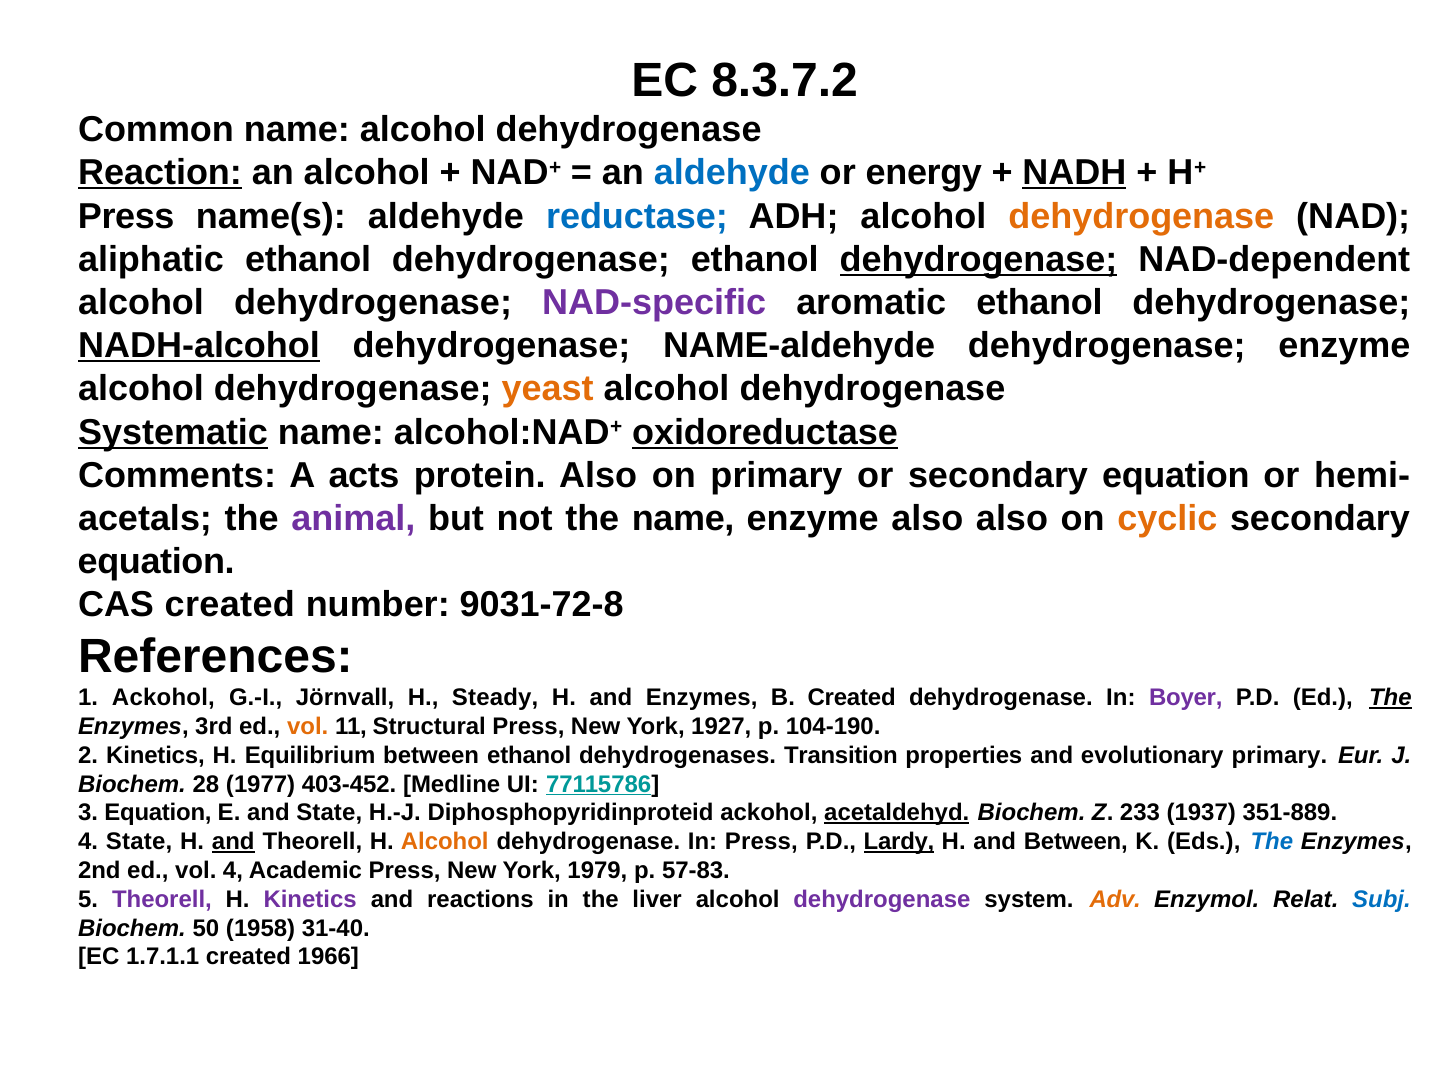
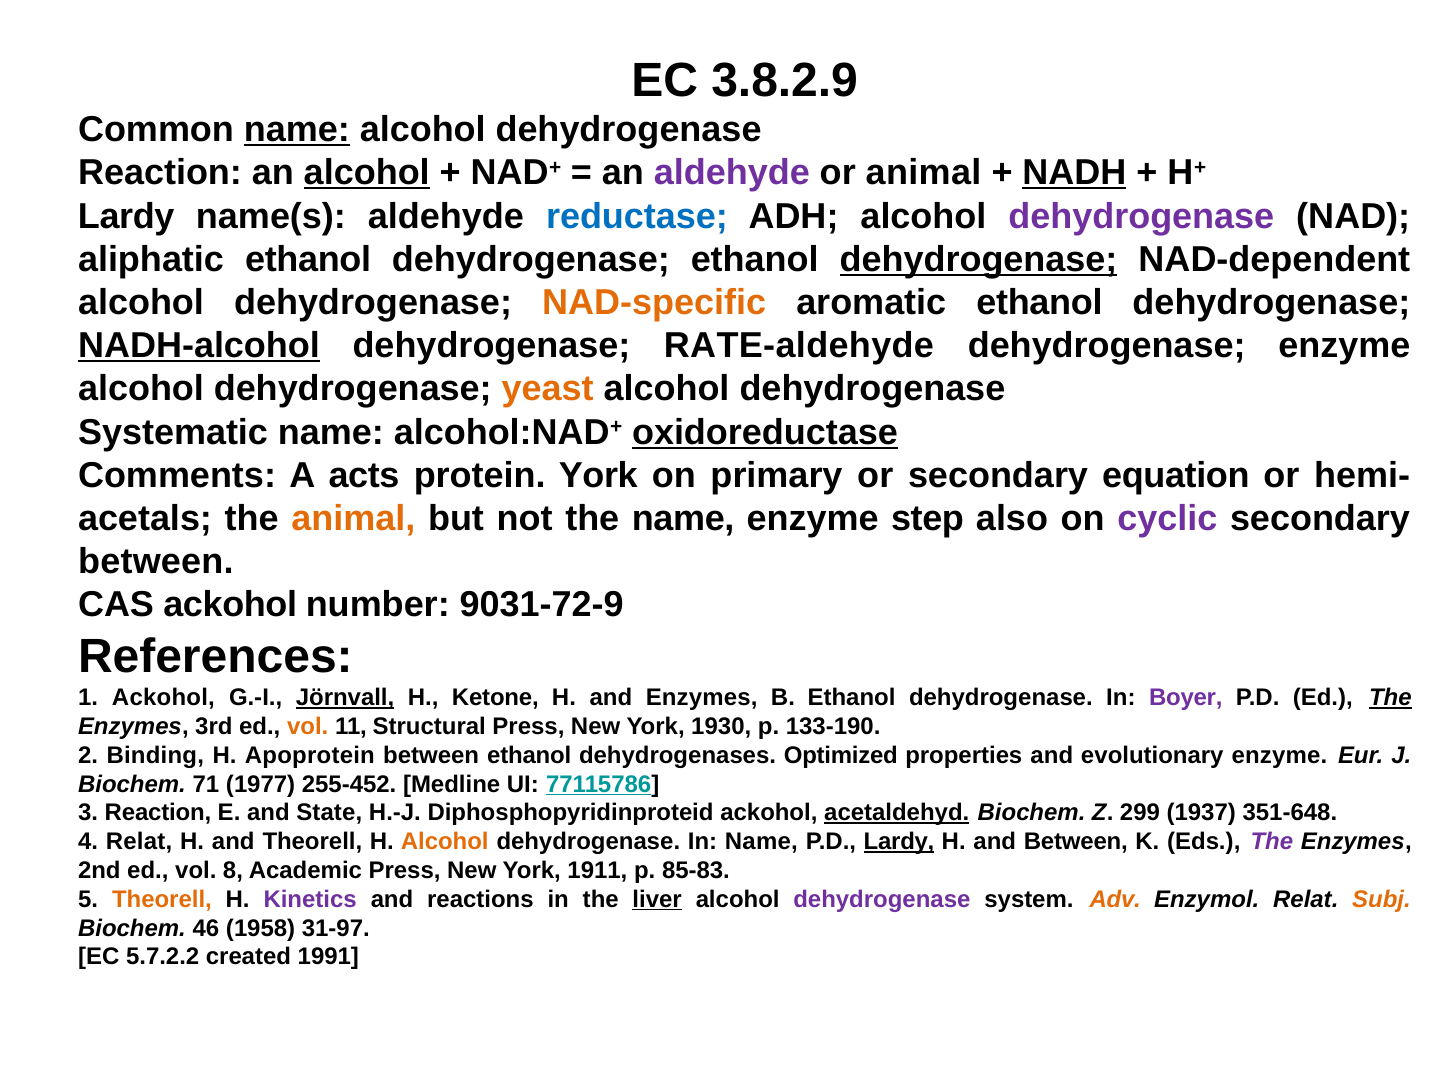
8.3.7.2: 8.3.7.2 -> 3.8.2.9 (785, 80)
name underline: none -> present (297, 130)
Reaction underline: present -> none (160, 173)
alcohol underline: none -> present (367, 173)
aldehyde colour: blue -> purple (732, 173)
or energy: energy -> animal (924, 173)
Press: Press -> Lardy (126, 216)
dehydrogenase colour: orange -> purple (1141, 216)
NAD-specific colour: purple -> orange (654, 303)
NAME-aldehyde: NAME-aldehyde -> RATE-aldehyde (799, 346)
Systematic underline: present -> none (173, 432)
protein Also: Also -> York (598, 475)
animal colour: purple -> orange (353, 519)
enzyme also: also -> step (927, 519)
cyclic colour: orange -> purple (1167, 519)
equation: equation -> between (156, 562)
CAS created: created -> ackohol (230, 605)
9031-72-8: 9031-72-8 -> 9031-72-9 (542, 605)
Jörnvall underline: none -> present (345, 698)
Steady: Steady -> Ketone (495, 698)
B Created: Created -> Ethanol (852, 698)
1927: 1927 -> 1930 (721, 726)
104-190: 104-190 -> 133-190 (833, 726)
2 Kinetics: Kinetics -> Binding (155, 755)
Equilibrium: Equilibrium -> Apoprotein (310, 755)
Transition: Transition -> Optimized (841, 755)
evolutionary primary: primary -> enzyme (1279, 755)
28: 28 -> 71 (206, 784)
403-452: 403-452 -> 255-452 (349, 784)
3 Equation: Equation -> Reaction (158, 813)
233: 233 -> 299 (1140, 813)
351-889: 351-889 -> 351-648 (1290, 813)
4 State: State -> Relat (139, 842)
and underline: present -> none (233, 842)
In Press: Press -> Name (761, 842)
The colour: blue -> purple (1272, 842)
vol 4: 4 -> 8 (233, 870)
1979: 1979 -> 1911 (597, 870)
57-83: 57-83 -> 85-83 (696, 870)
Theorell colour: purple -> orange (162, 899)
liver underline: none -> present (657, 899)
Subj colour: blue -> orange (1381, 899)
50: 50 -> 46 (206, 928)
31-40: 31-40 -> 31-97 (336, 928)
1.7.1.1: 1.7.1.1 -> 5.7.2.2 (163, 957)
1966: 1966 -> 1991 (328, 957)
